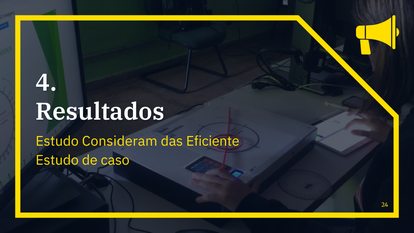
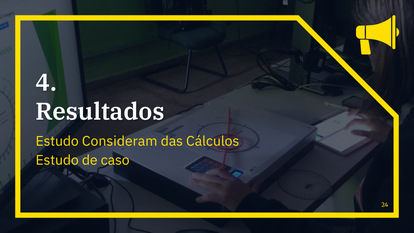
Eficiente: Eficiente -> Cálculos (213, 141)
